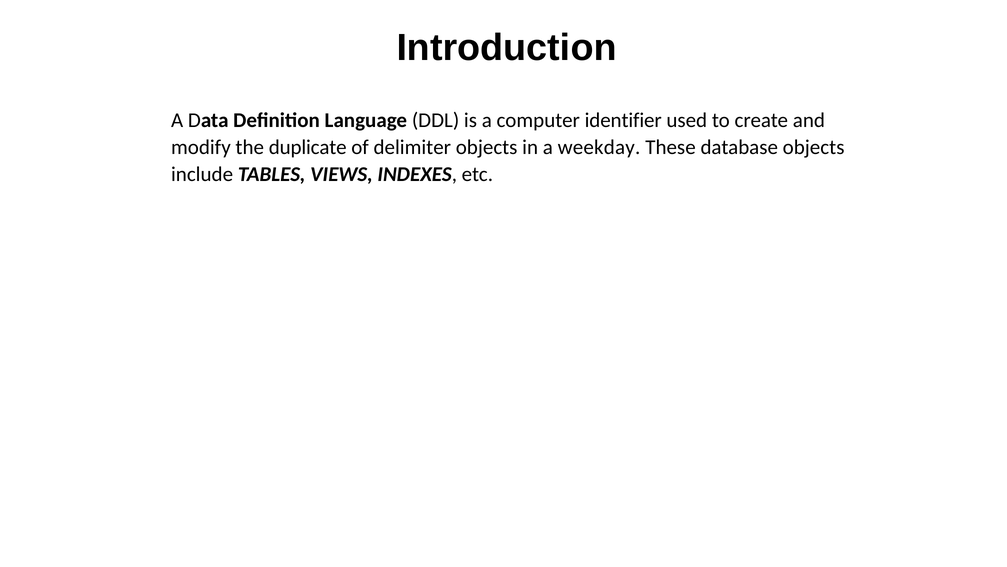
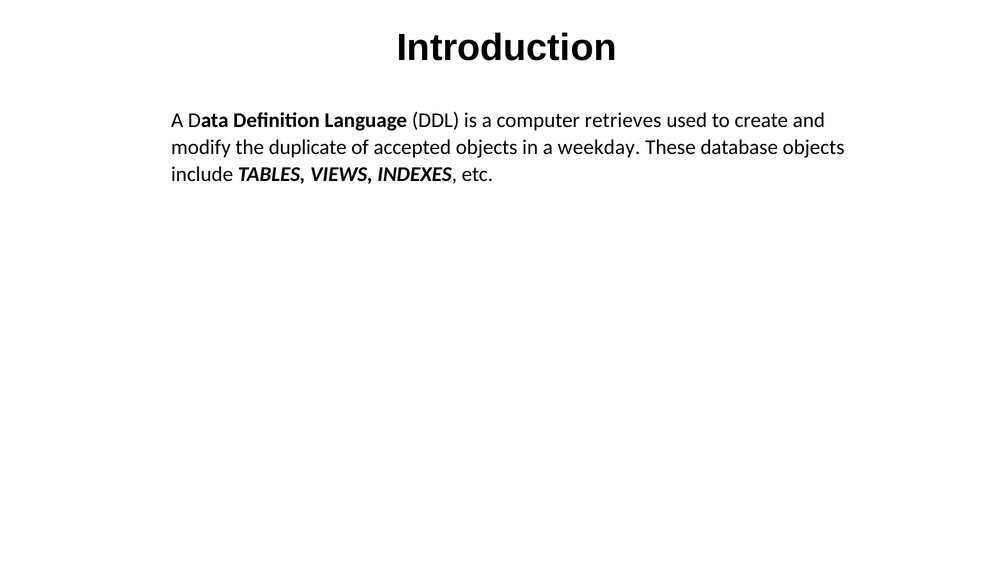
identifier: identifier -> retrieves (623, 120)
delimiter: delimiter -> accepted (412, 147)
